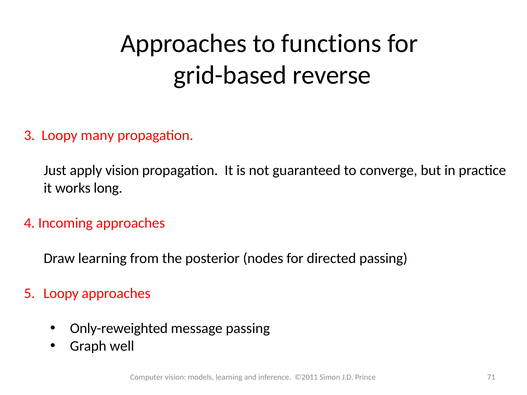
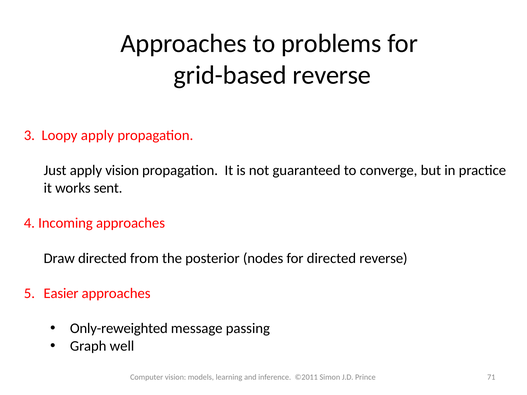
functions: functions -> problems (331, 44)
Loopy many: many -> apply (97, 135)
long: long -> sent (108, 188)
Draw learning: learning -> directed (102, 258)
directed passing: passing -> reverse (383, 258)
Loopy: Loopy -> Easier (61, 294)
